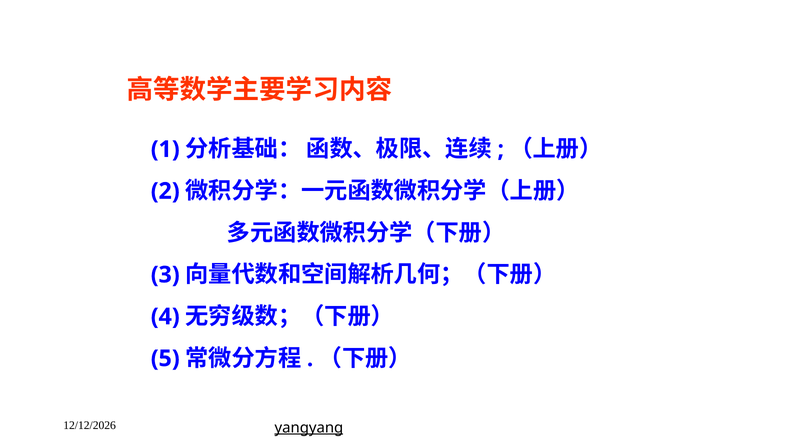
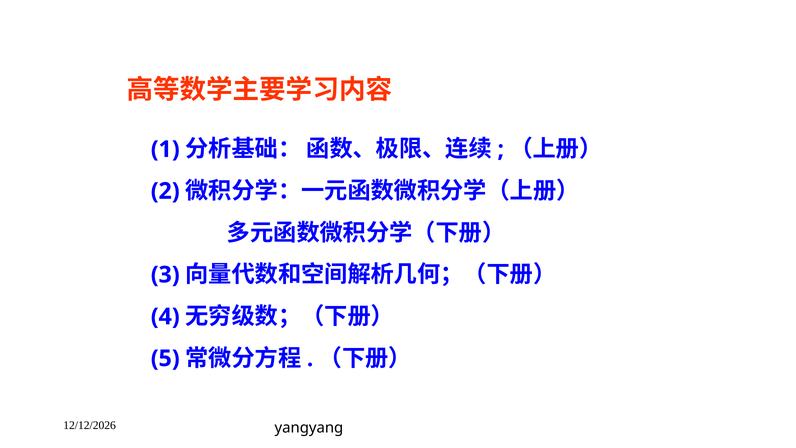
yangyang underline: present -> none (309, 427)
